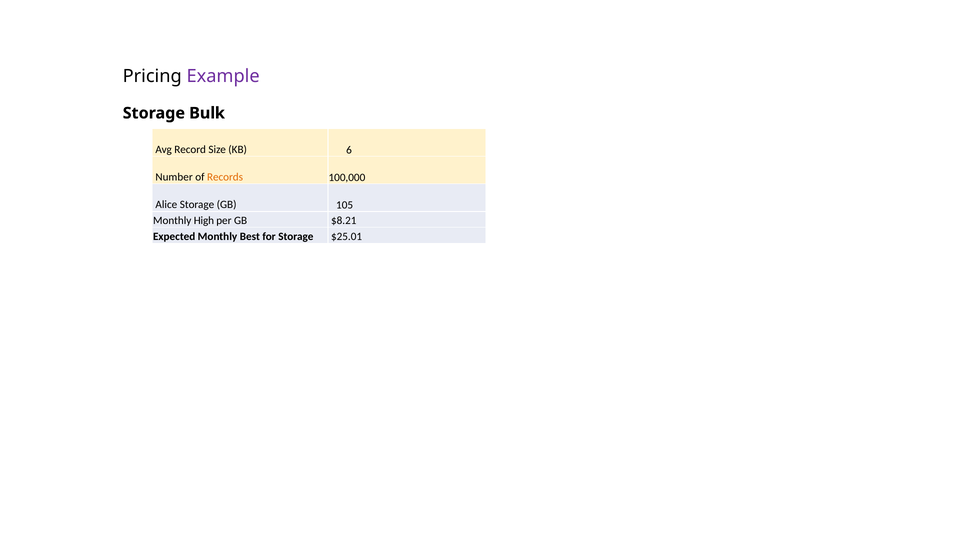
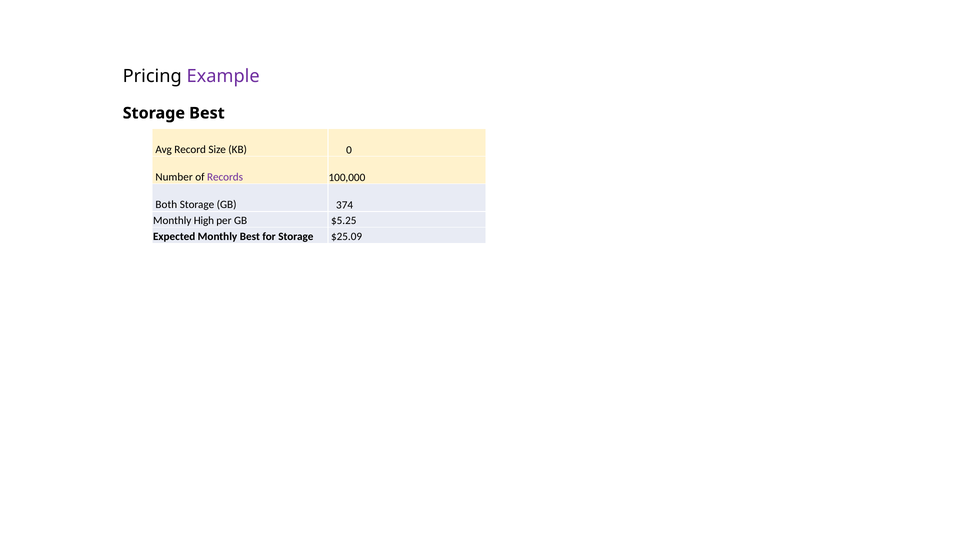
Storage Bulk: Bulk -> Best (207, 113)
6: 6 -> 0 (349, 150)
Records colour: orange -> purple (225, 177)
Alice: Alice -> Both (166, 205)
105: 105 -> 374 (345, 205)
$8.21: $8.21 -> $5.25 (344, 220)
$25.01: $25.01 -> $25.09 (347, 236)
